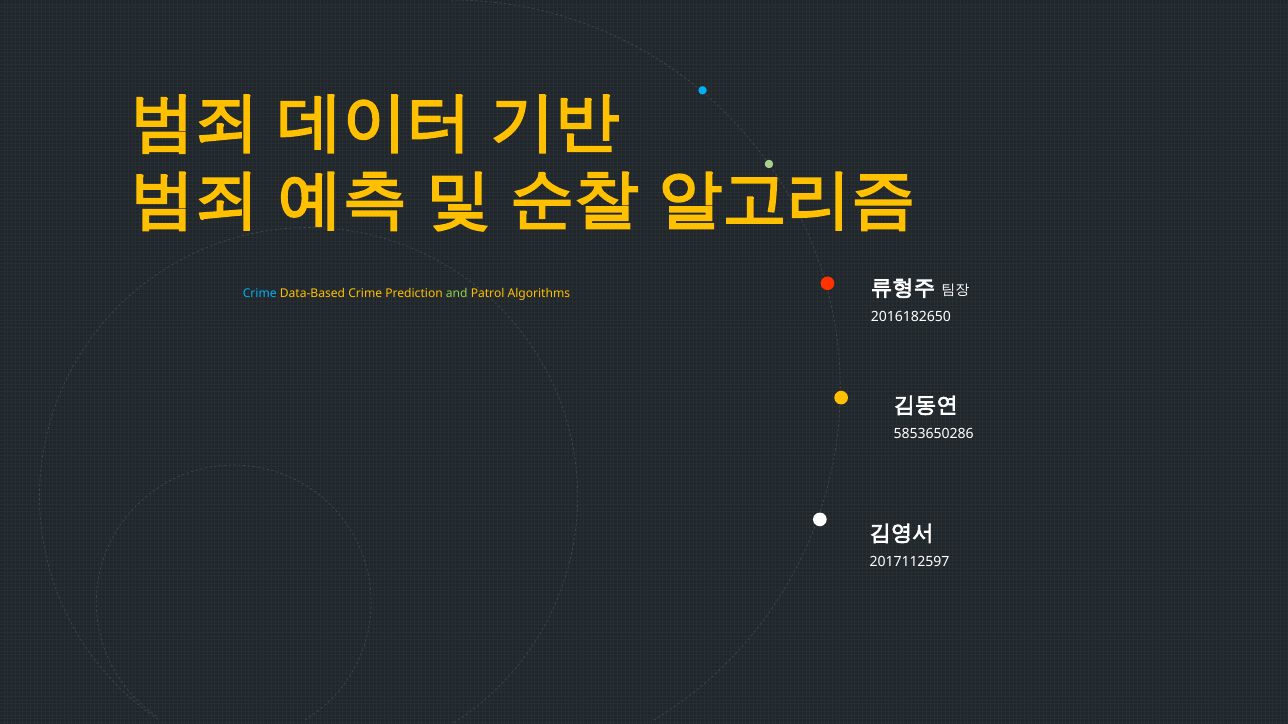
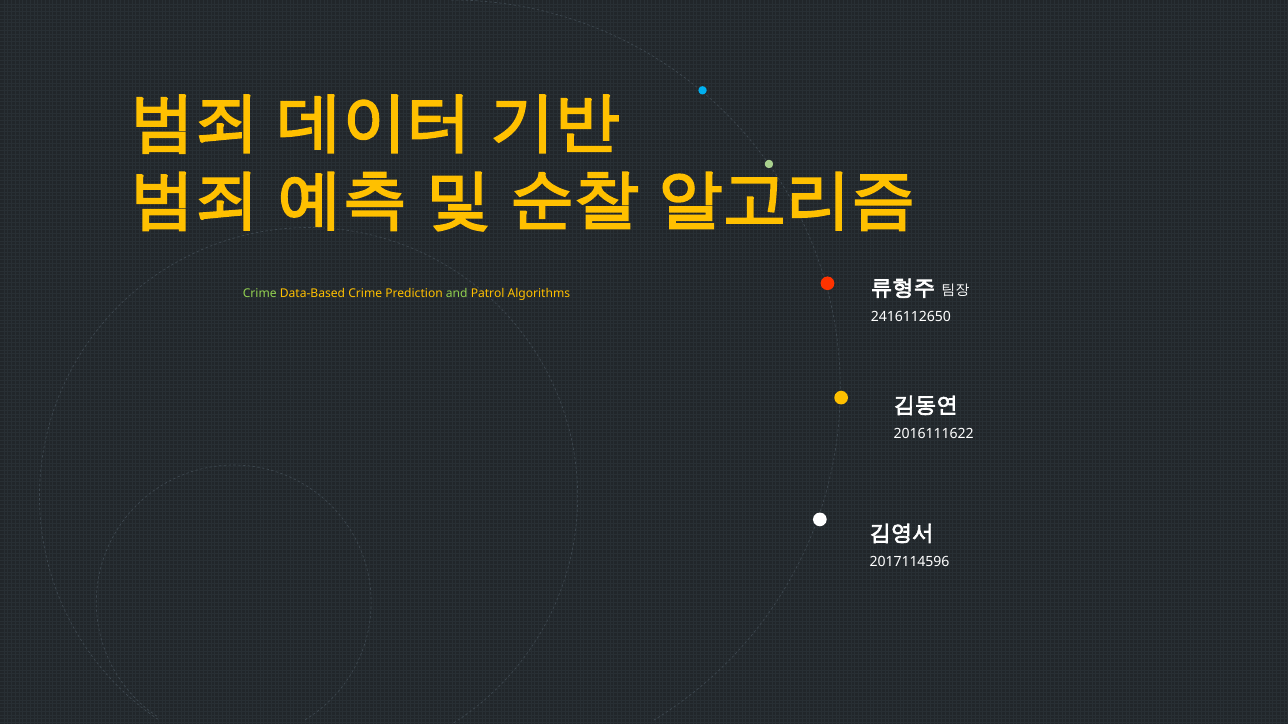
Crime colour: light blue -> light green (260, 294)
2016182650: 2016182650 -> 2416112650 (911, 317)
5853650286: 5853650286 -> 2016111622 (934, 434)
2017112597: 2017112597 -> 2017114596 (910, 562)
